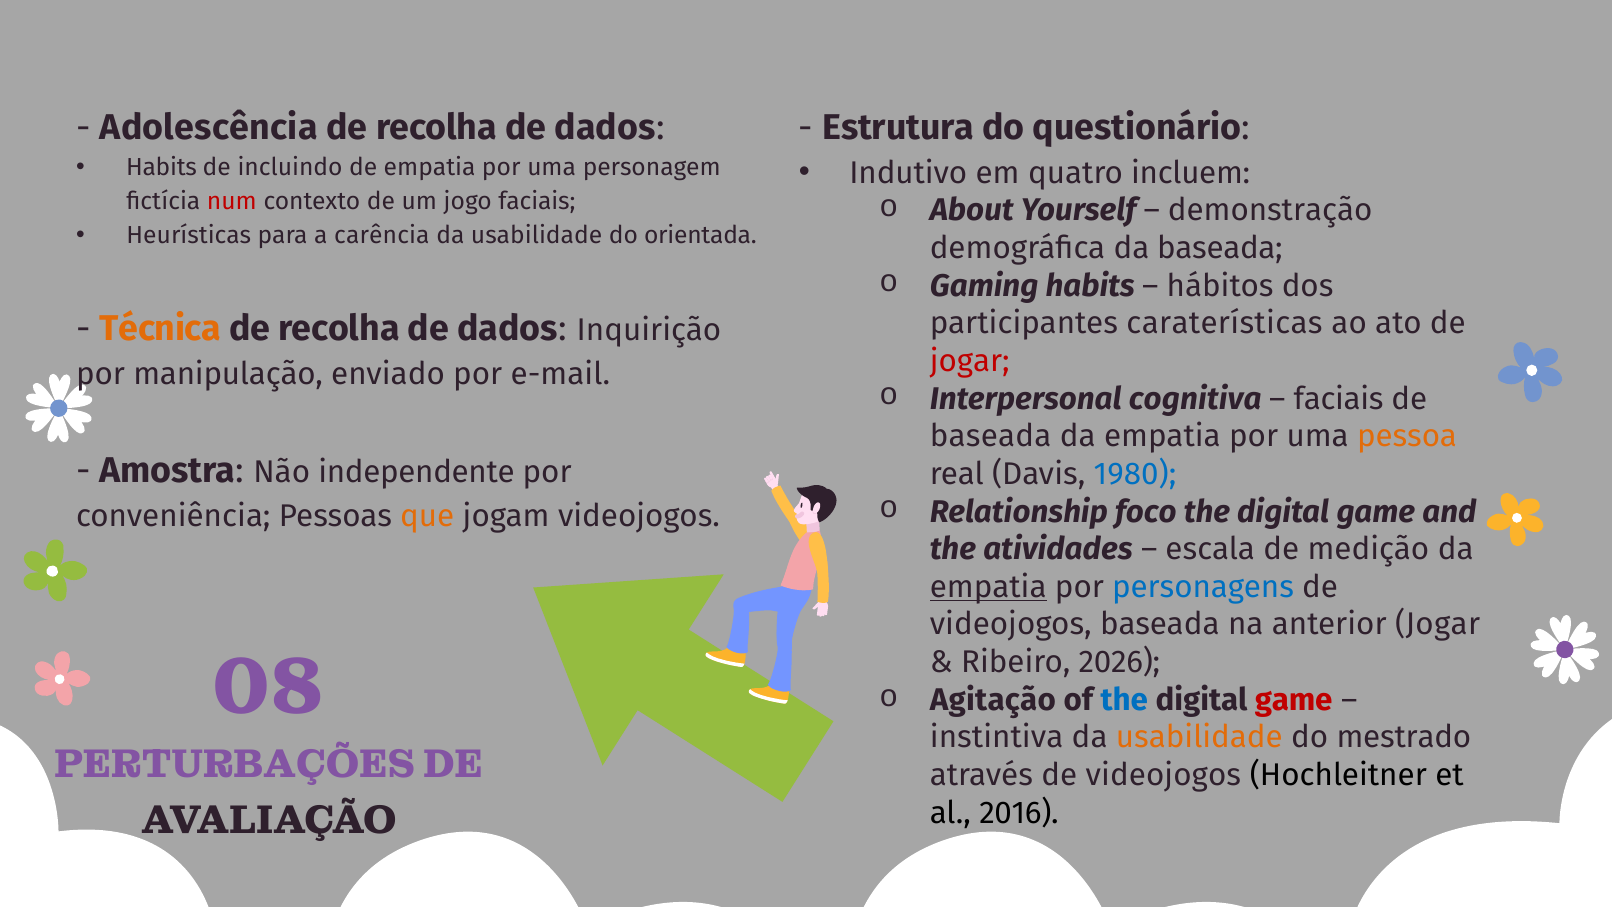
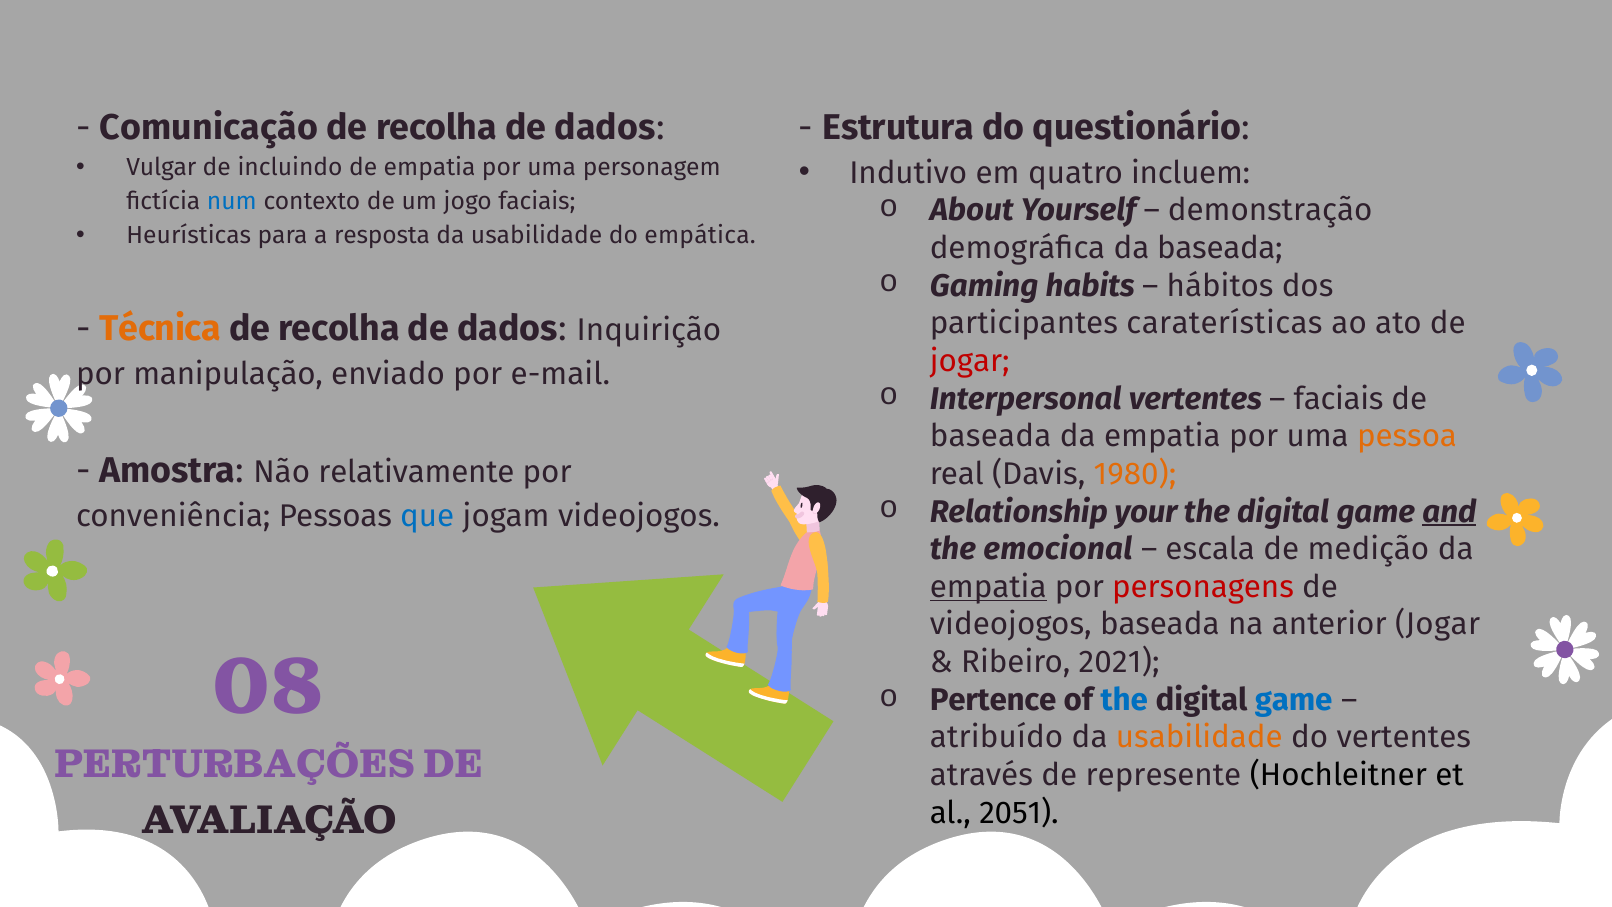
Adolescência: Adolescência -> Comunicação (209, 128)
Habits: Habits -> Vulgar (161, 167)
num colour: red -> blue (232, 201)
carência: carência -> resposta (382, 235)
orientada: orientada -> empática (700, 235)
Interpersonal cognitiva: cognitiva -> vertentes (1195, 399)
independente: independente -> relativamente (416, 472)
1980 colour: blue -> orange (1135, 474)
foco: foco -> your (1146, 512)
and underline: none -> present (1449, 512)
que colour: orange -> blue (427, 516)
atividades: atividades -> emocional (1058, 549)
personagens colour: blue -> red (1203, 587)
2026: 2026 -> 2021 (1119, 662)
Agitação: Agitação -> Pertence (993, 700)
game colour: red -> blue (1294, 700)
instintiva: instintiva -> atribuído (997, 737)
do mestrado: mestrado -> vertentes (1404, 737)
através de videojogos: videojogos -> represente (1163, 775)
2016: 2016 -> 2051 (1019, 813)
